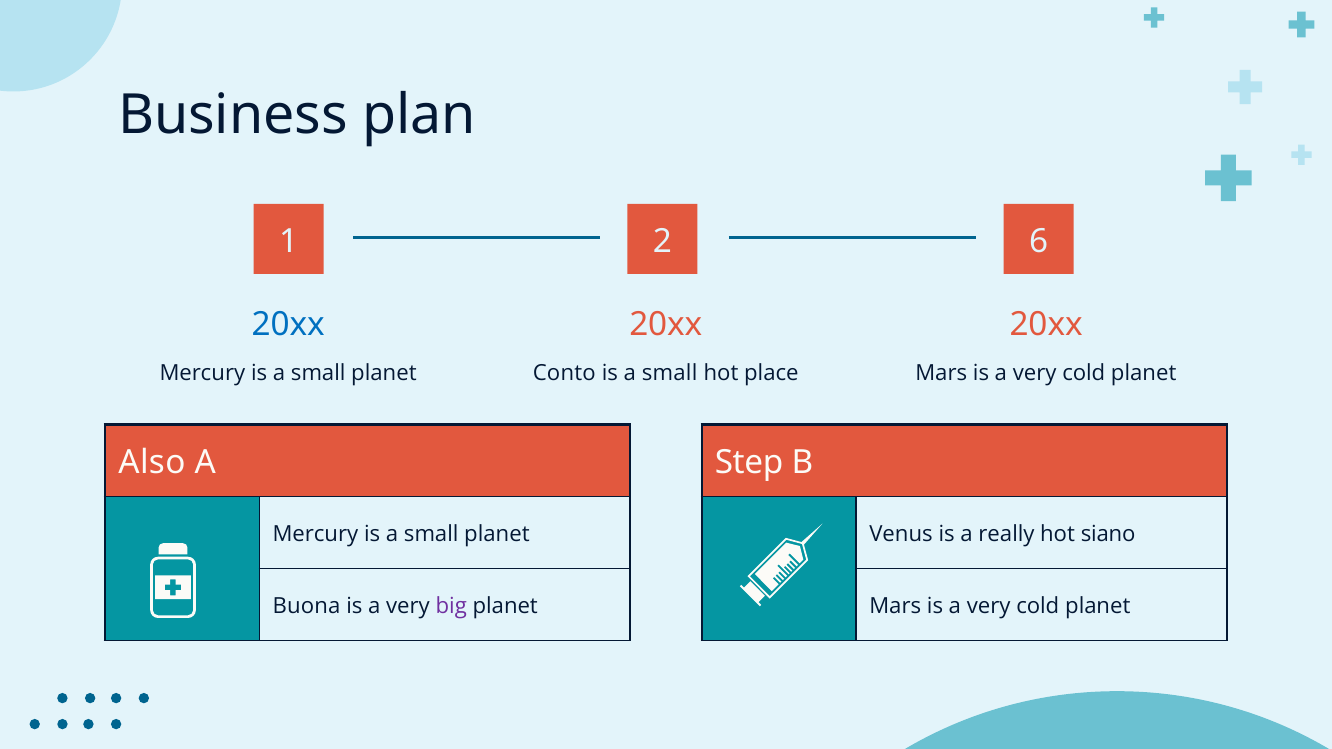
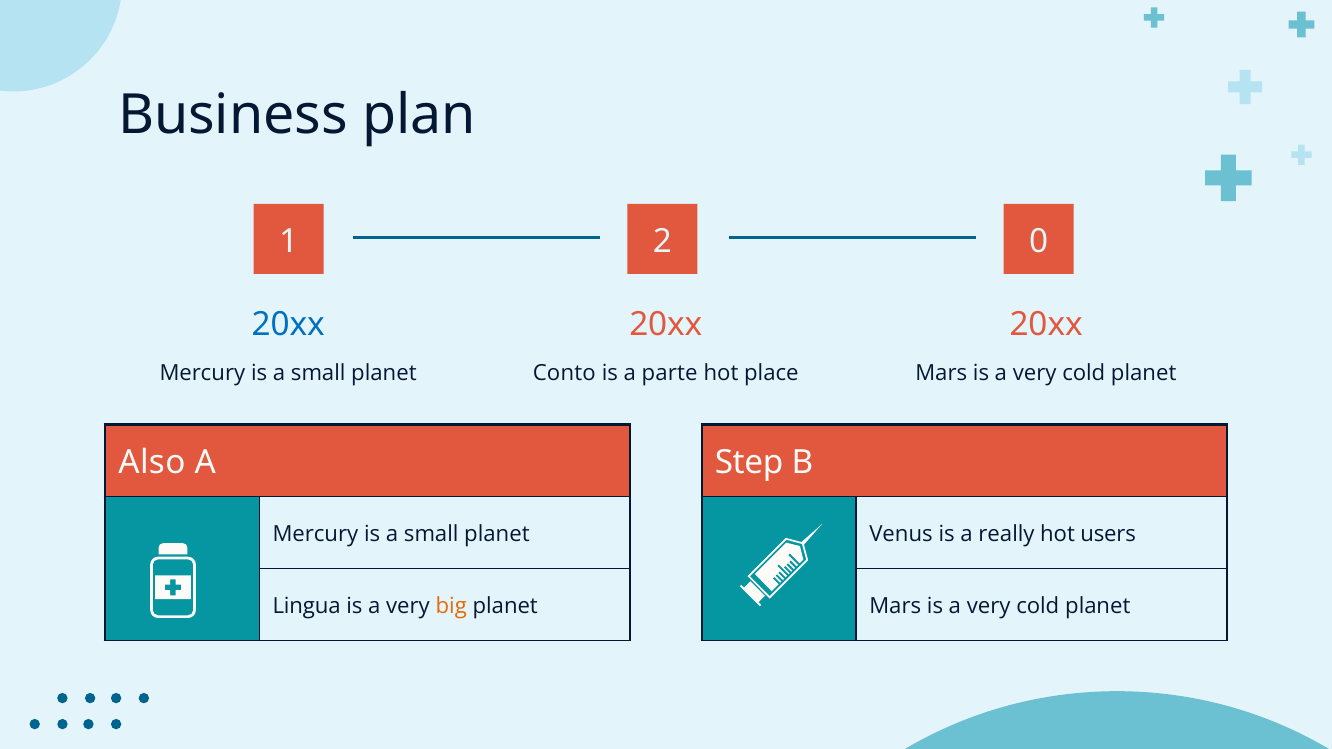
6: 6 -> 0 (1039, 241)
small: small -> parte (670, 374)
siano: siano -> users (1108, 534)
Buona: Buona -> Lingua (307, 606)
big colour: purple -> orange (451, 606)
